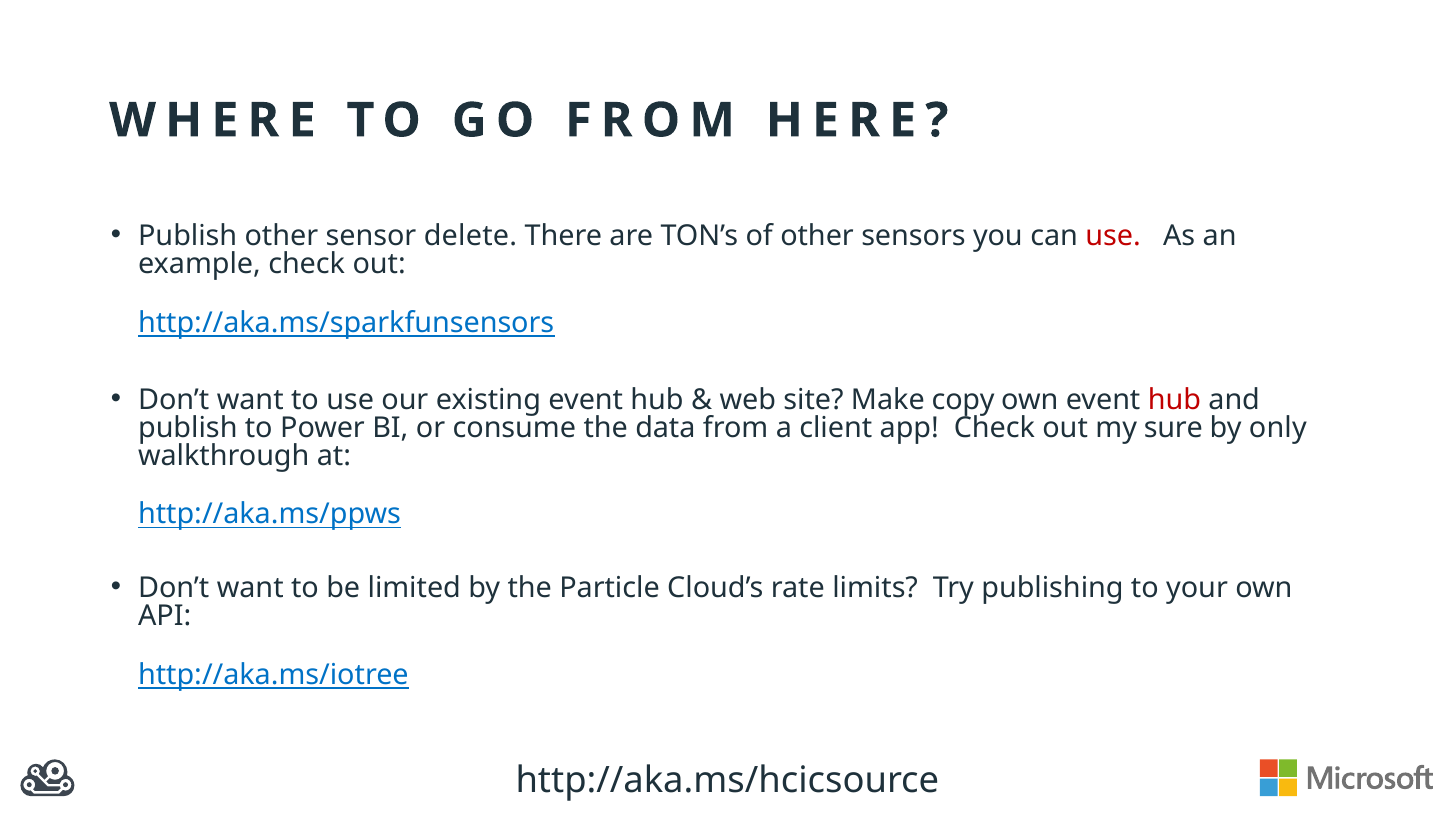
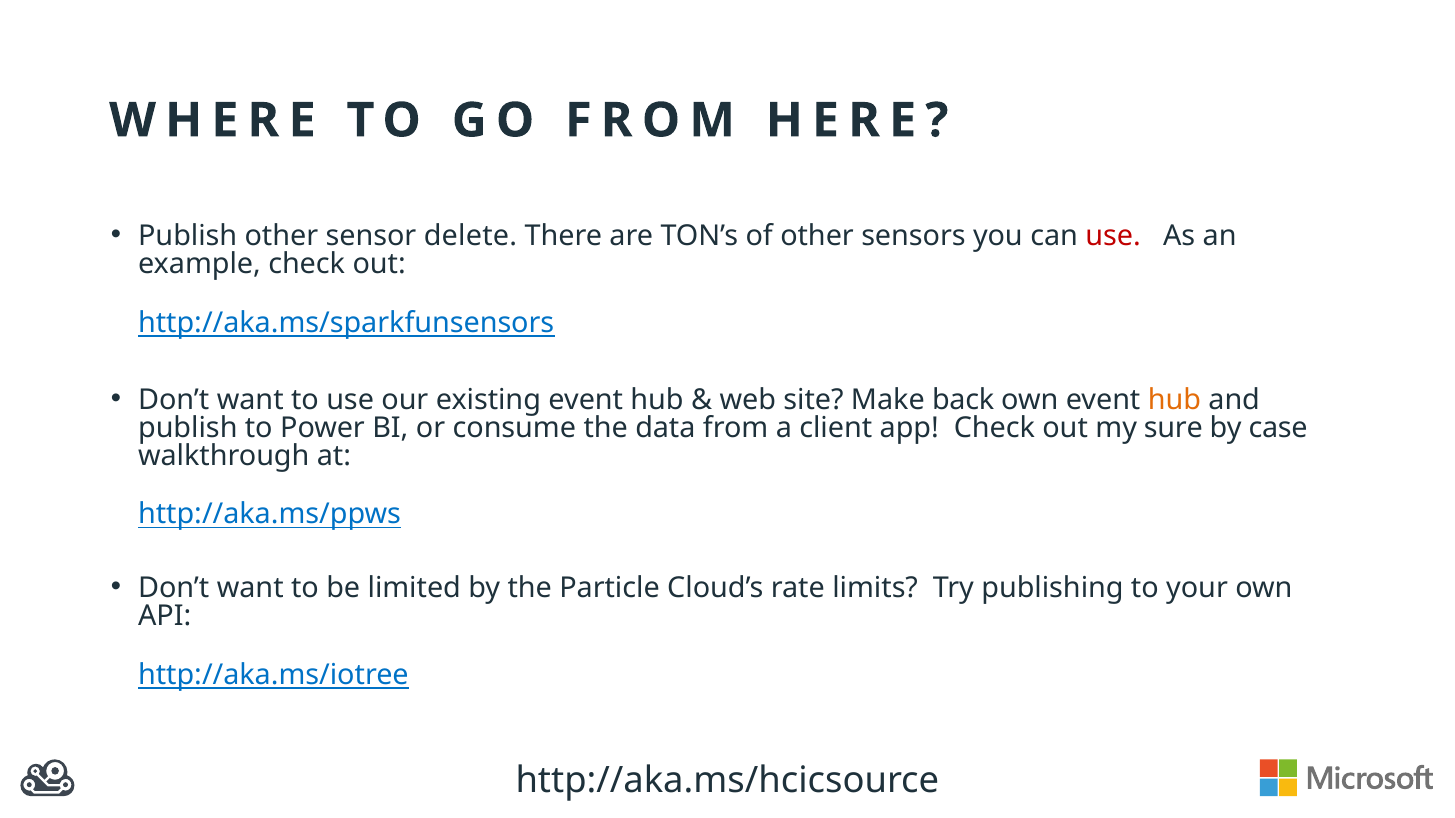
copy: copy -> back (963, 400)
hub colour: red -> orange (1174, 400)
only: only -> case (1278, 428)
